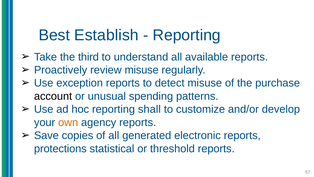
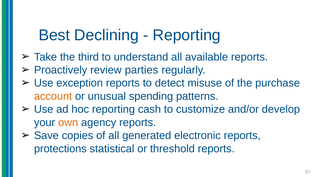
Establish: Establish -> Declining (107, 35)
review misuse: misuse -> parties (142, 70)
account colour: black -> orange (53, 96)
shall: shall -> cash (149, 109)
